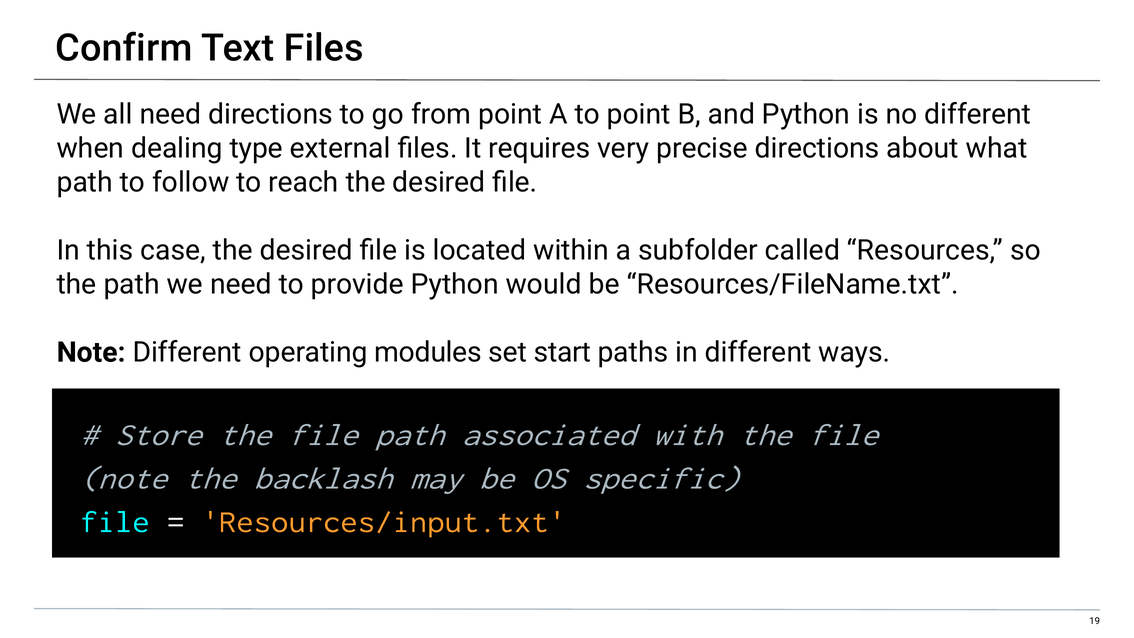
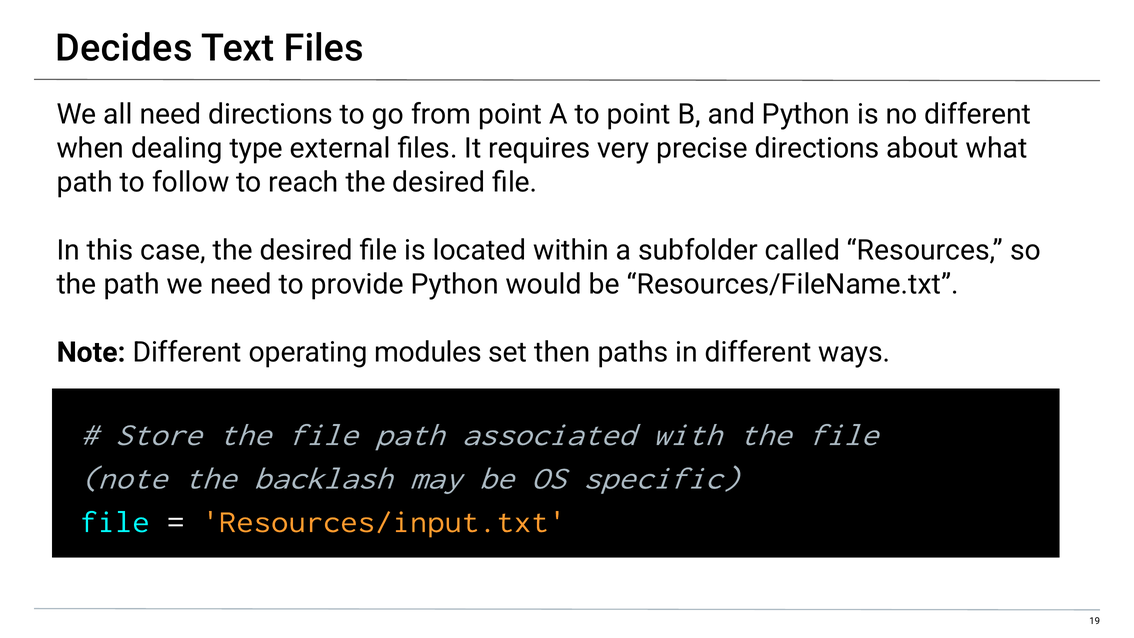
Confirm: Confirm -> Decides (124, 48)
start: start -> then (562, 352)
